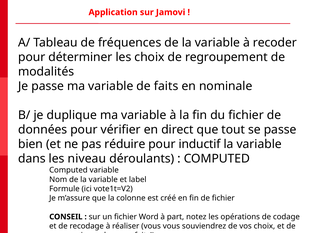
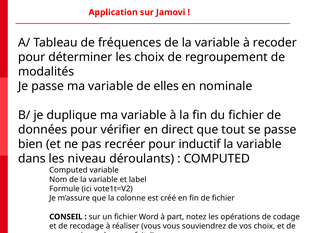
de faits: faits -> elles (166, 86)
réduire: réduire -> recréer (125, 144)
